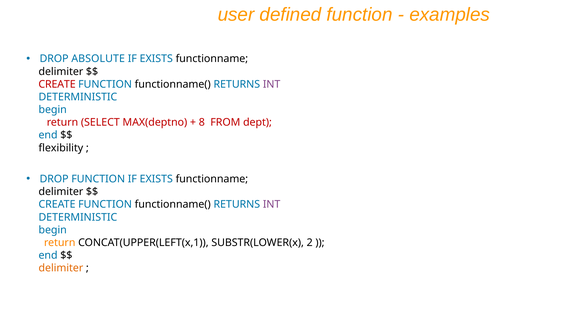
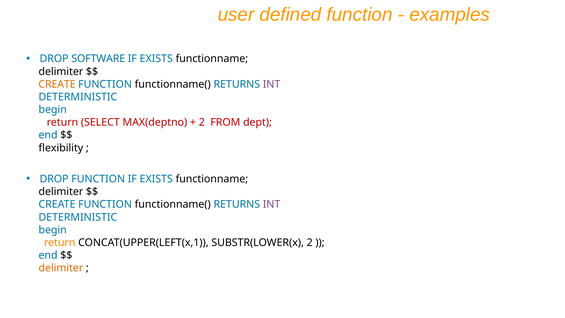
ABSOLUTE: ABSOLUTE -> SOFTWARE (98, 59)
CREATE colour: red -> orange (57, 84)
8: 8 -> 2 (202, 122)
